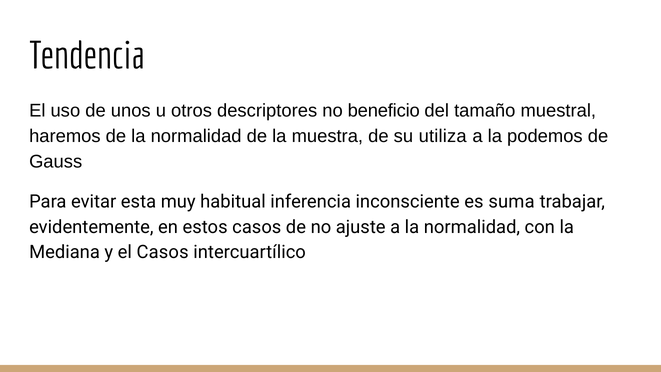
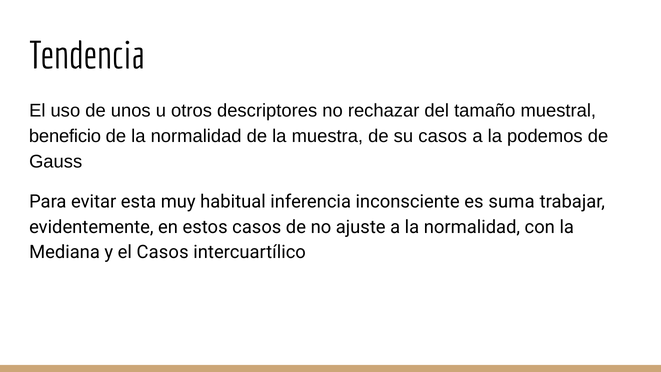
beneficio: beneficio -> rechazar (384, 111)
haremos: haremos -> beneficio (65, 136)
su utiliza: utiliza -> casos (443, 136)
